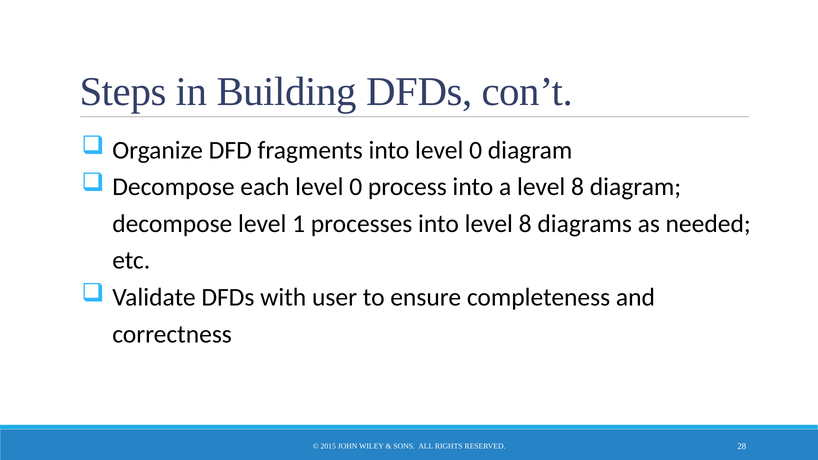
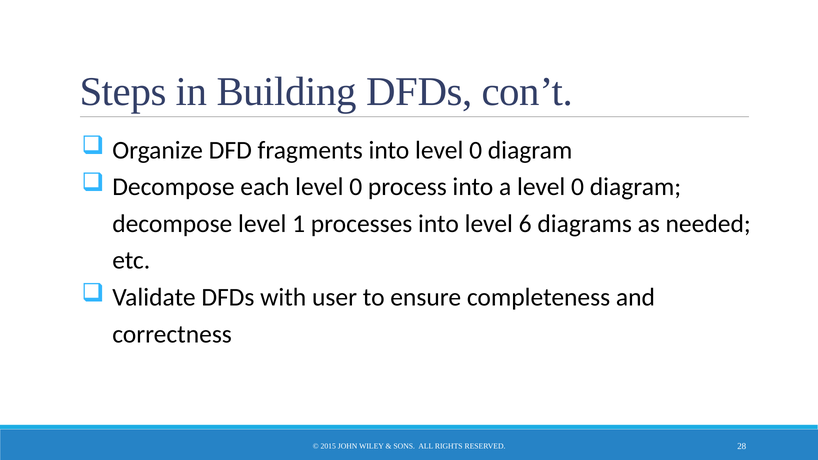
a level 8: 8 -> 0 (578, 187)
into level 8: 8 -> 6 (525, 224)
